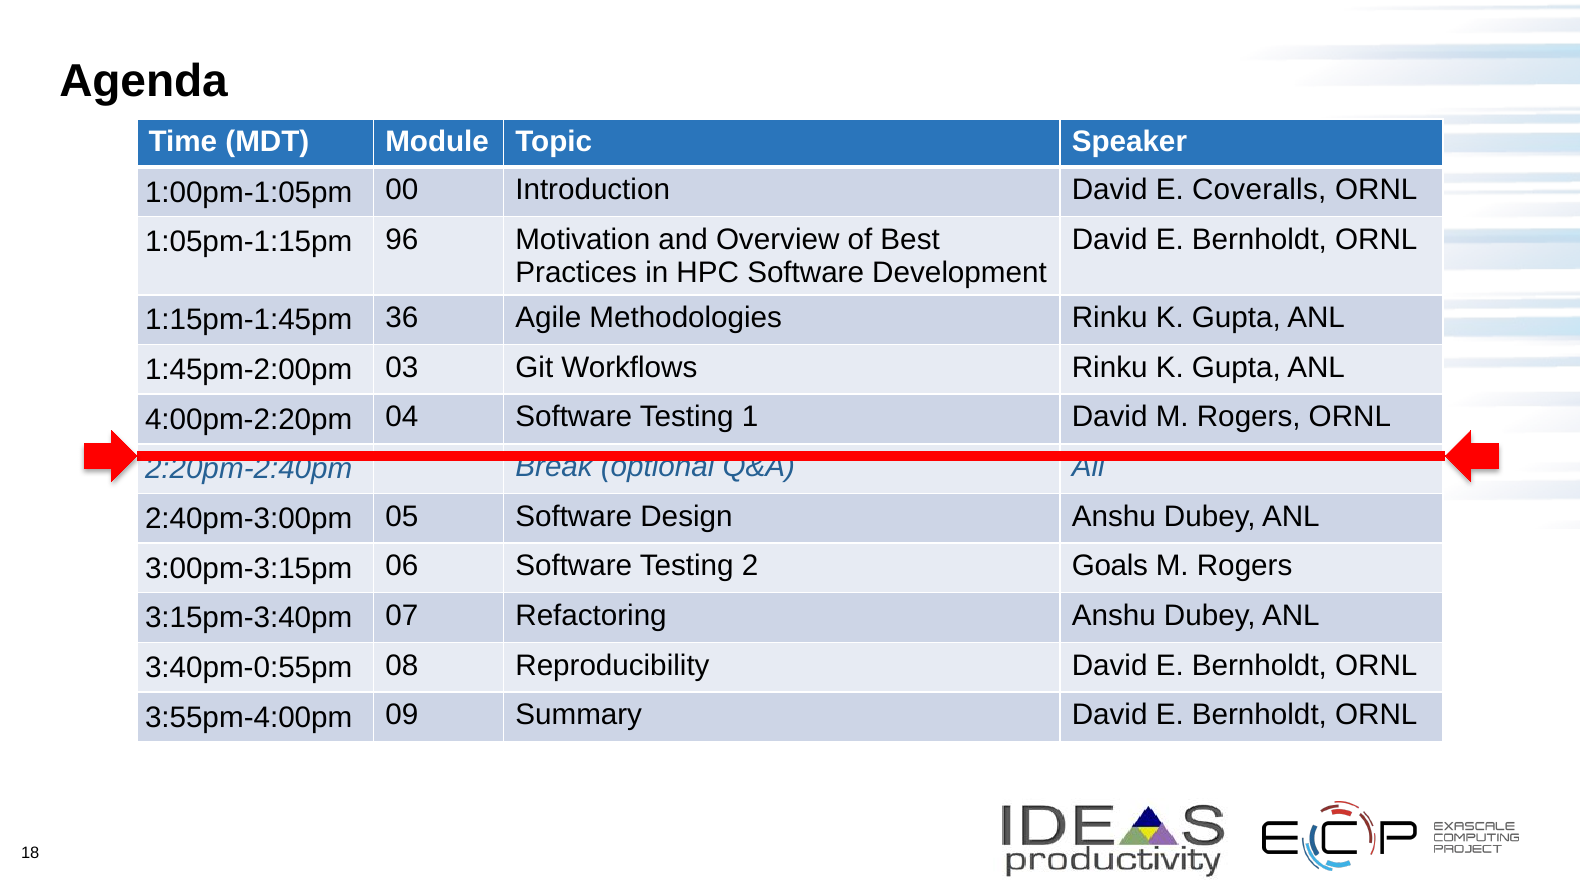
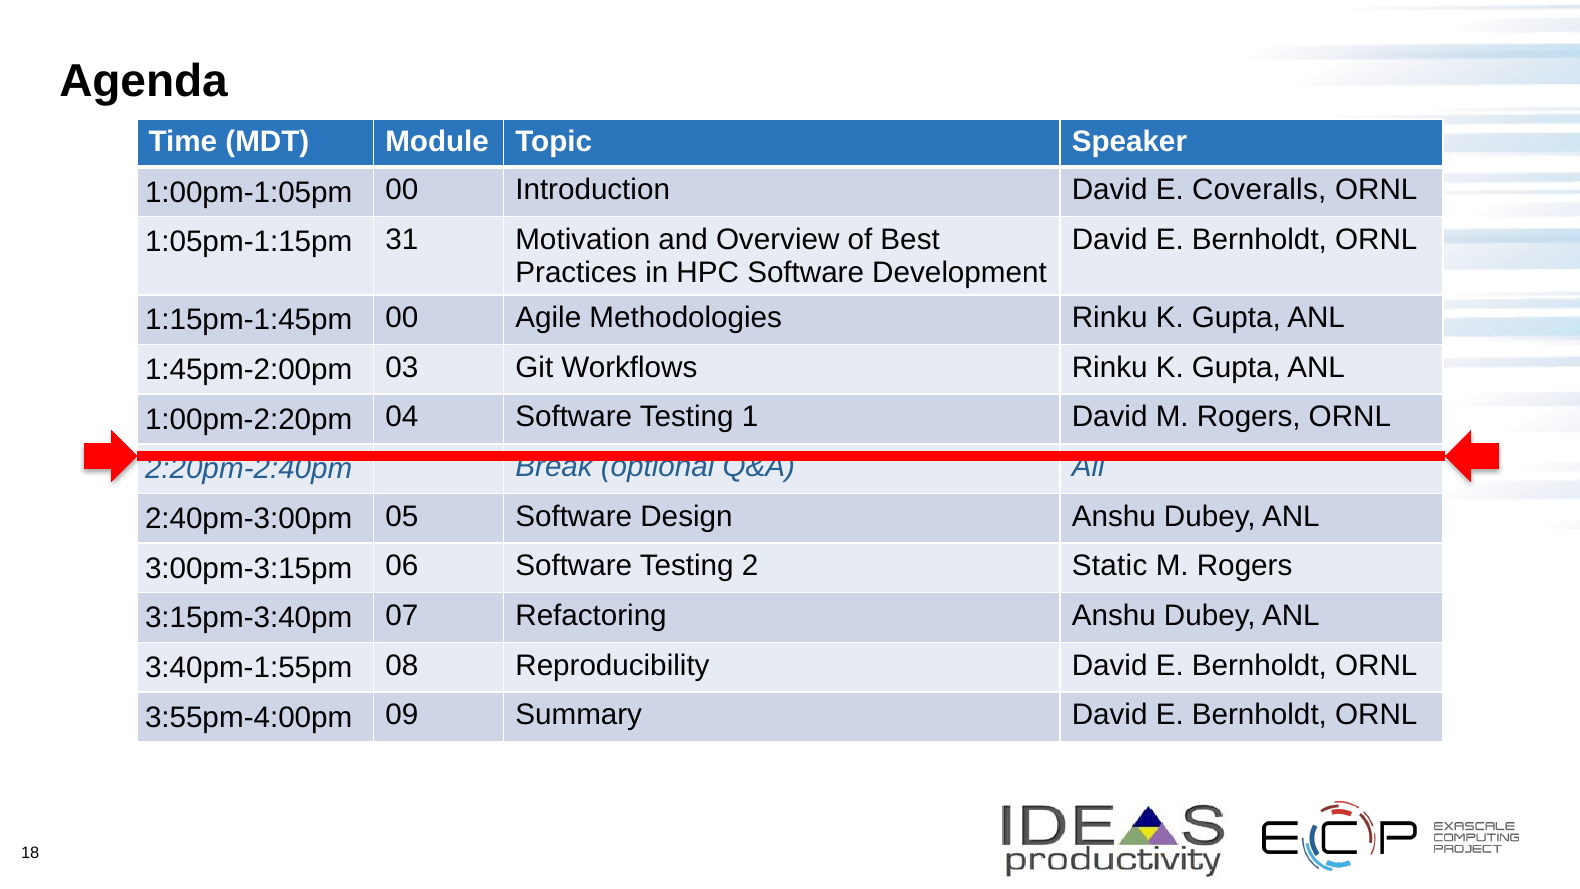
96: 96 -> 31 (402, 240)
1:15pm-1:45pm 36: 36 -> 00 (402, 318)
4:00pm-2:20pm: 4:00pm-2:20pm -> 1:00pm-2:20pm (249, 419)
Goals: Goals -> Static (1110, 566)
3:40pm-0:55pm: 3:40pm-0:55pm -> 3:40pm-1:55pm (249, 668)
